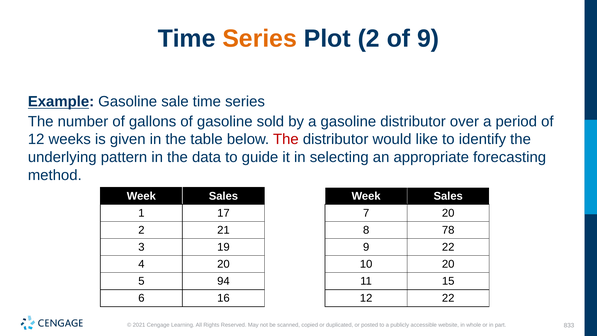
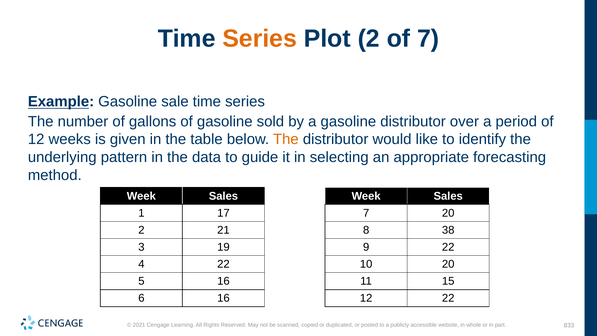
of 9: 9 -> 7 (428, 39)
The colour: red -> orange (286, 139)
78: 78 -> 38 (448, 230)
4 20: 20 -> 22 (223, 264)
5 94: 94 -> 16 (223, 281)
